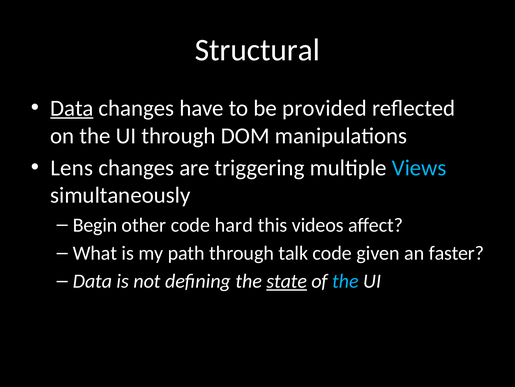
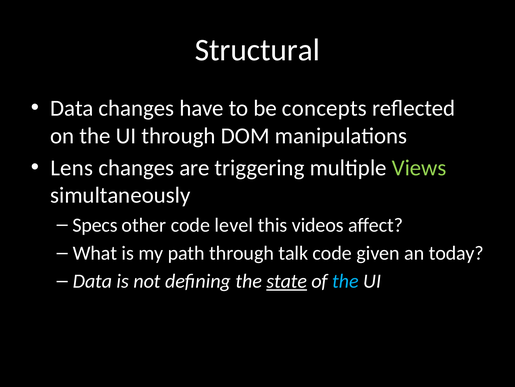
Data underline: present -> none (72, 108)
provided: provided -> concepts (324, 108)
Views colour: light blue -> light green (419, 168)
Begin: Begin -> Specs (95, 225)
hard: hard -> level (234, 225)
faster: faster -> today (456, 253)
